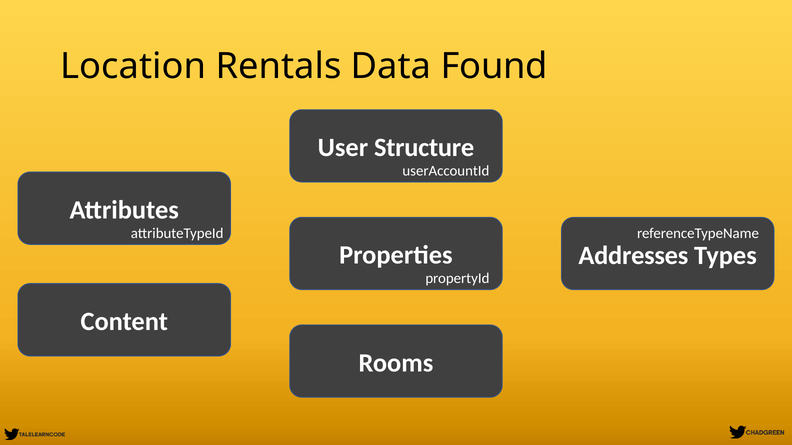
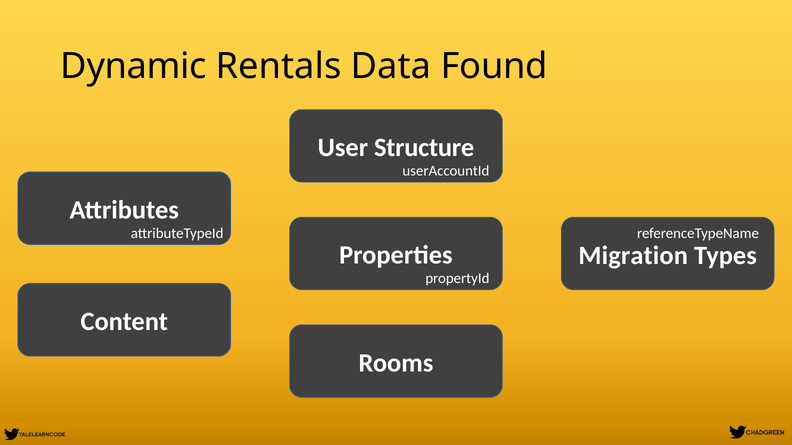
Location: Location -> Dynamic (134, 67)
Addresses: Addresses -> Migration (633, 256)
